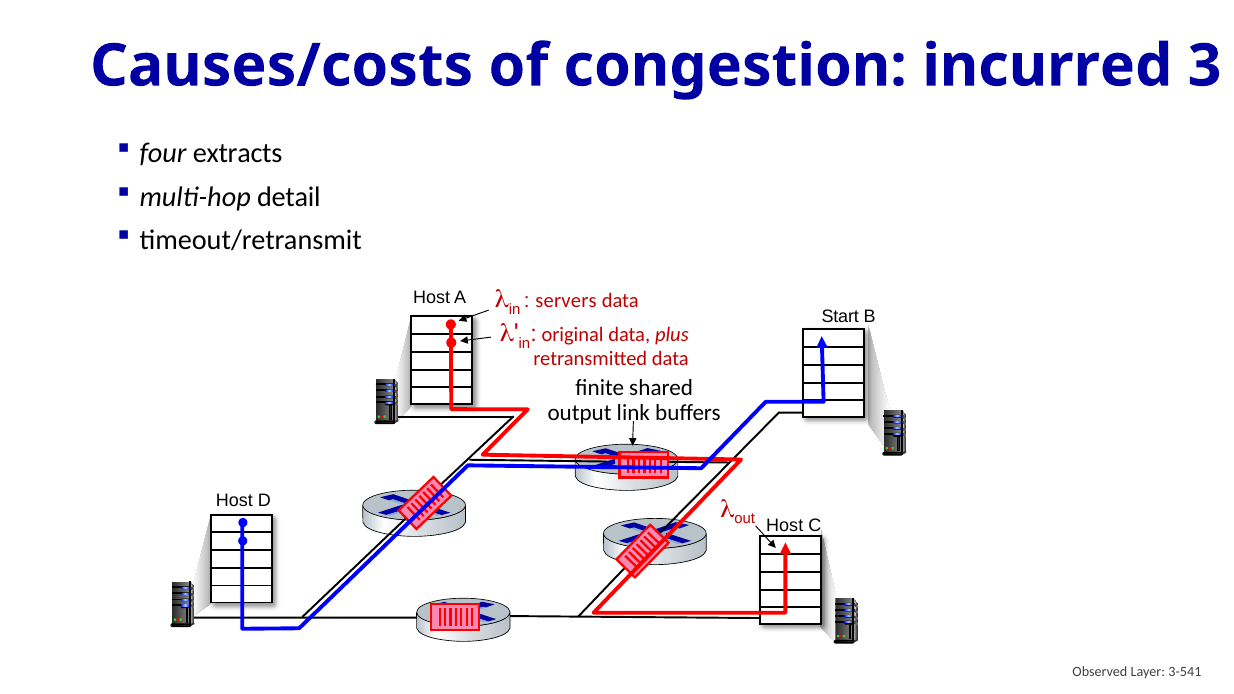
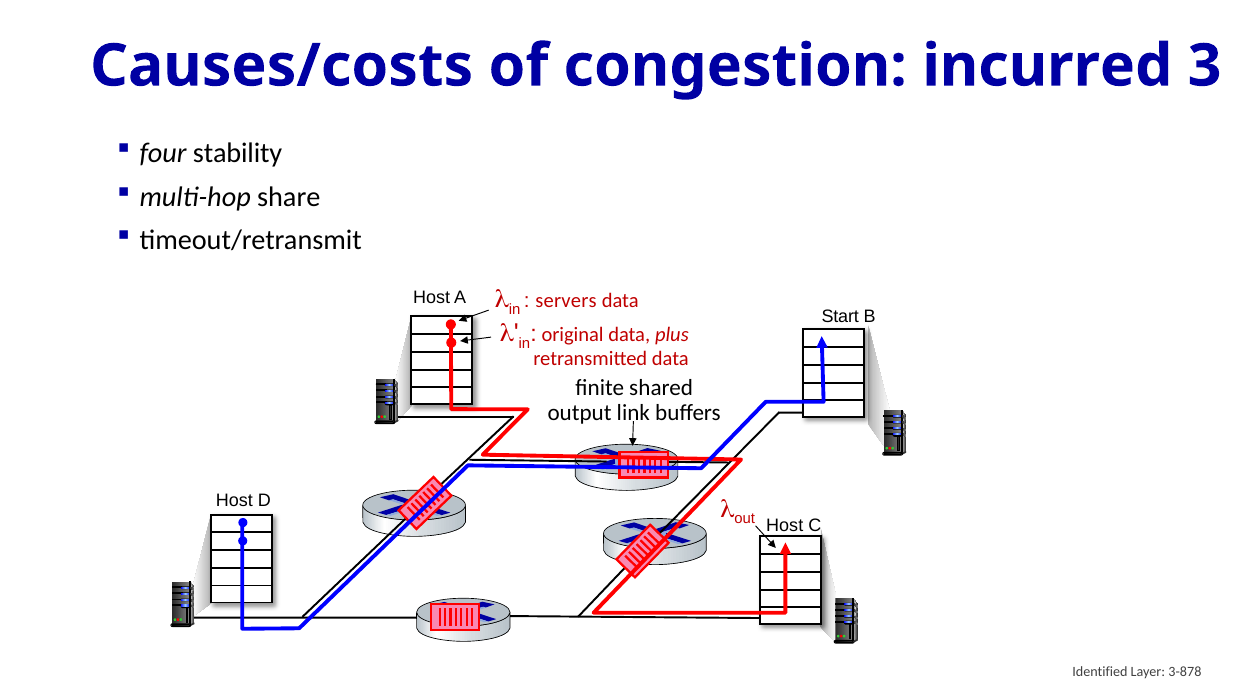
extracts: extracts -> stability (238, 153)
detail: detail -> share (289, 197)
Observed: Observed -> Identified (1100, 672)
3-541: 3-541 -> 3-878 (1185, 672)
